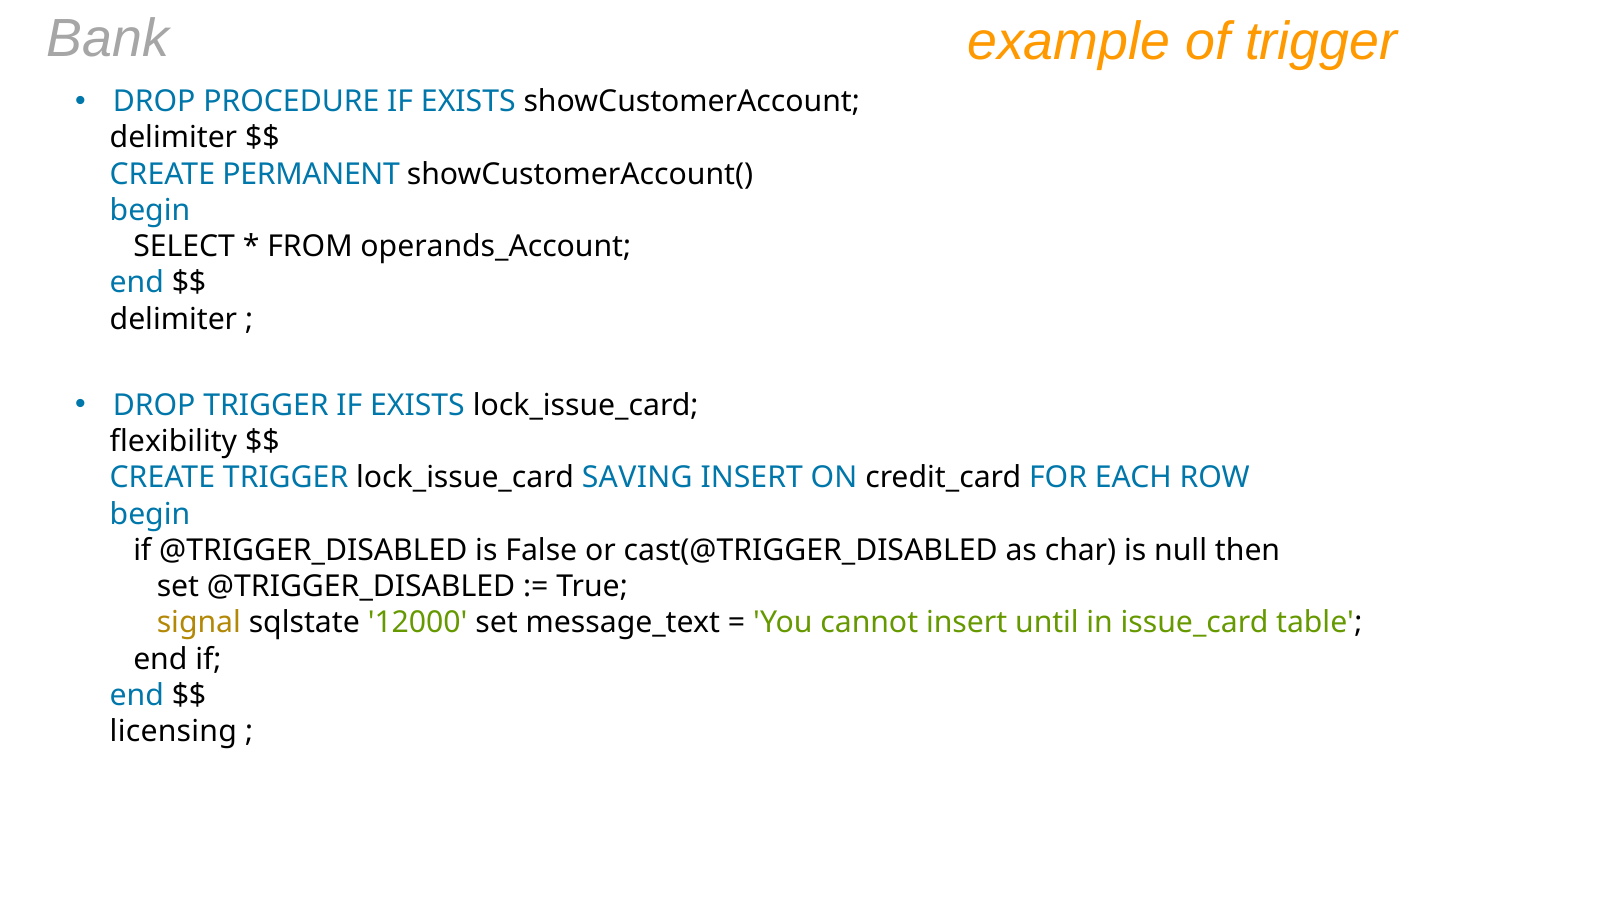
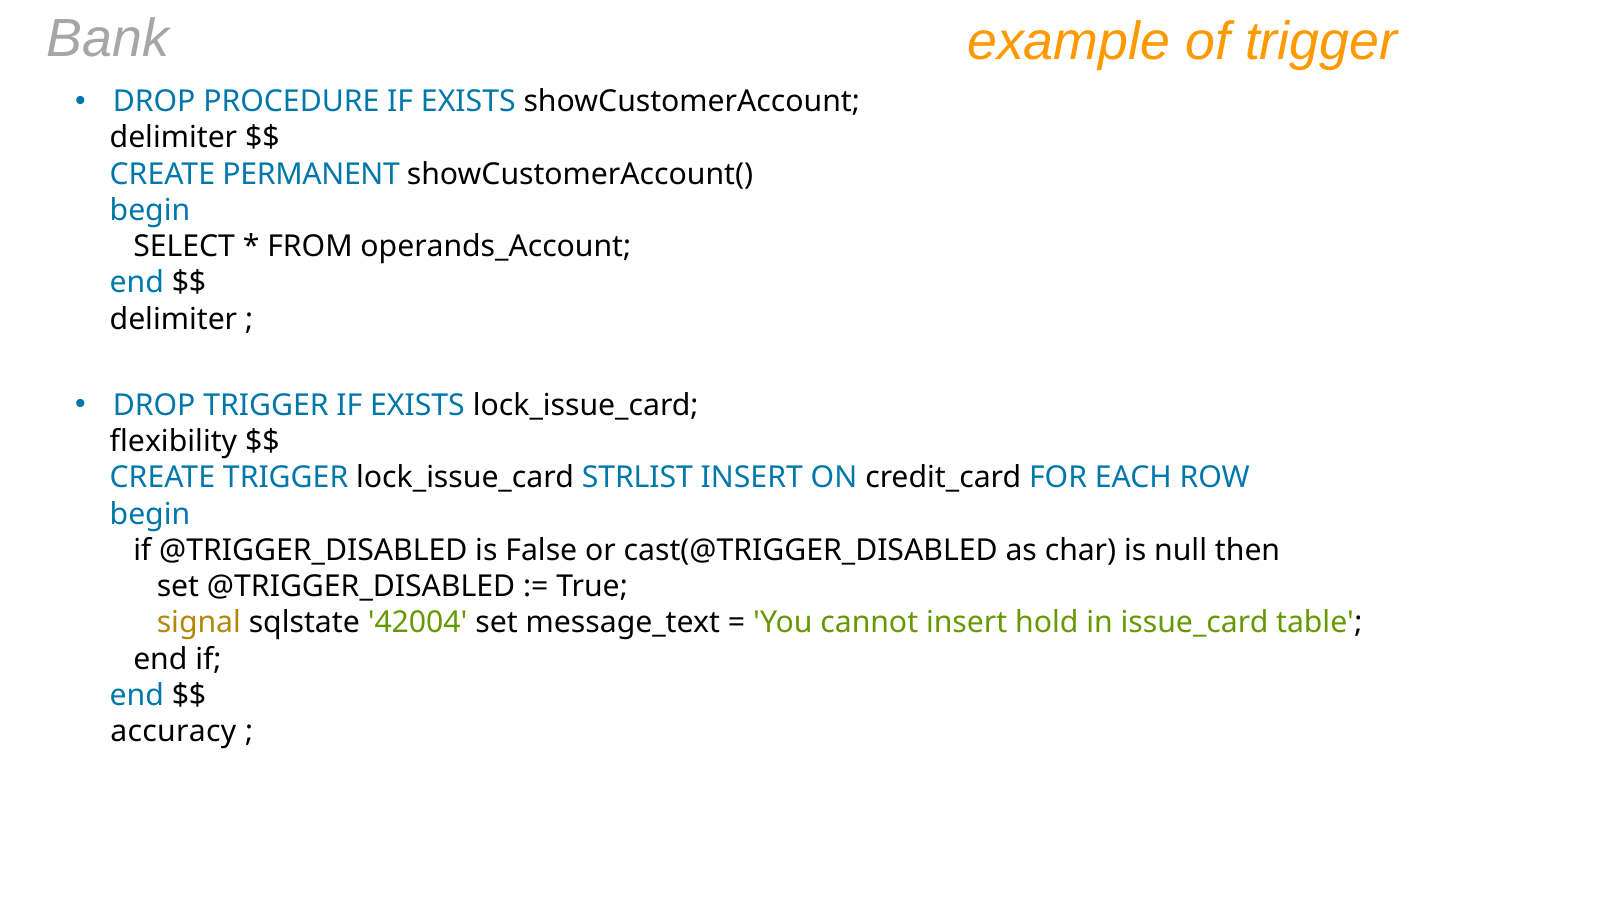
SAVING: SAVING -> STRLIST (637, 478)
12000: 12000 -> 42004 (418, 623)
until: until -> hold (1047, 623)
licensing: licensing -> accuracy (173, 732)
